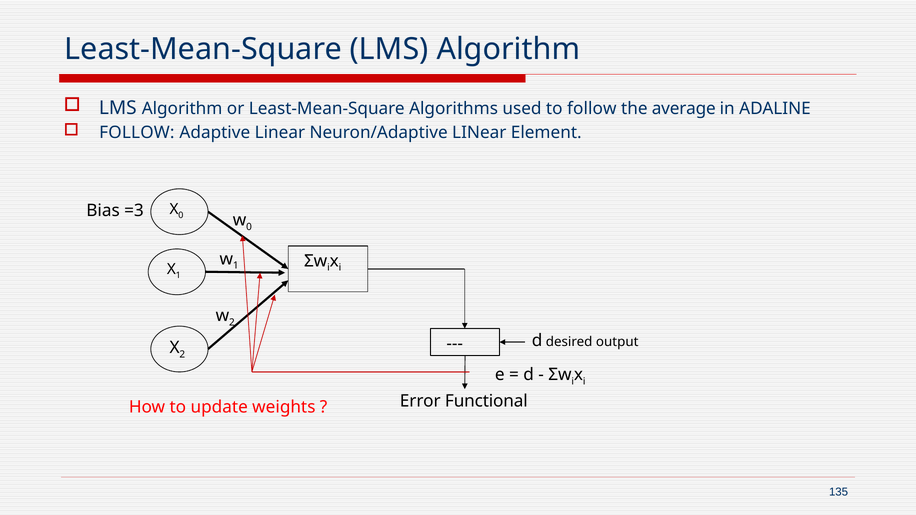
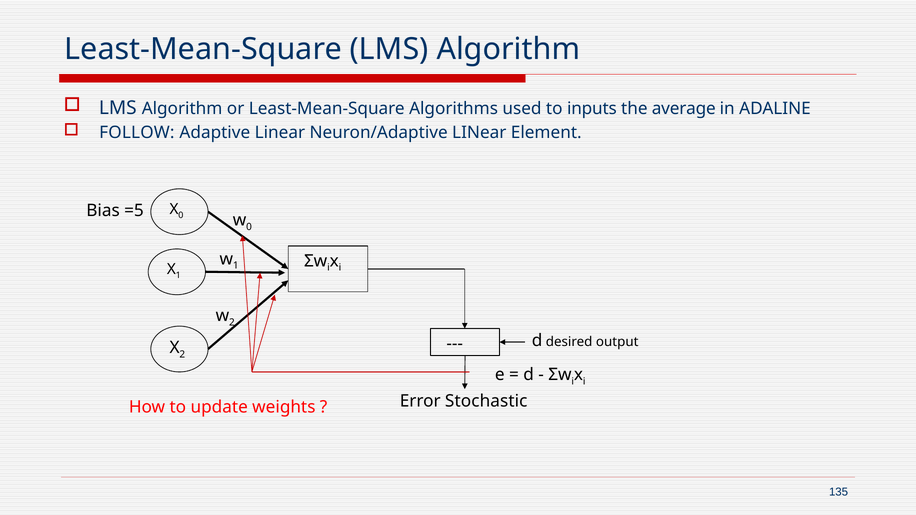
to follow: follow -> inputs (592, 108)
=3: =3 -> =5 (134, 211)
Functional: Functional -> Stochastic (486, 401)
